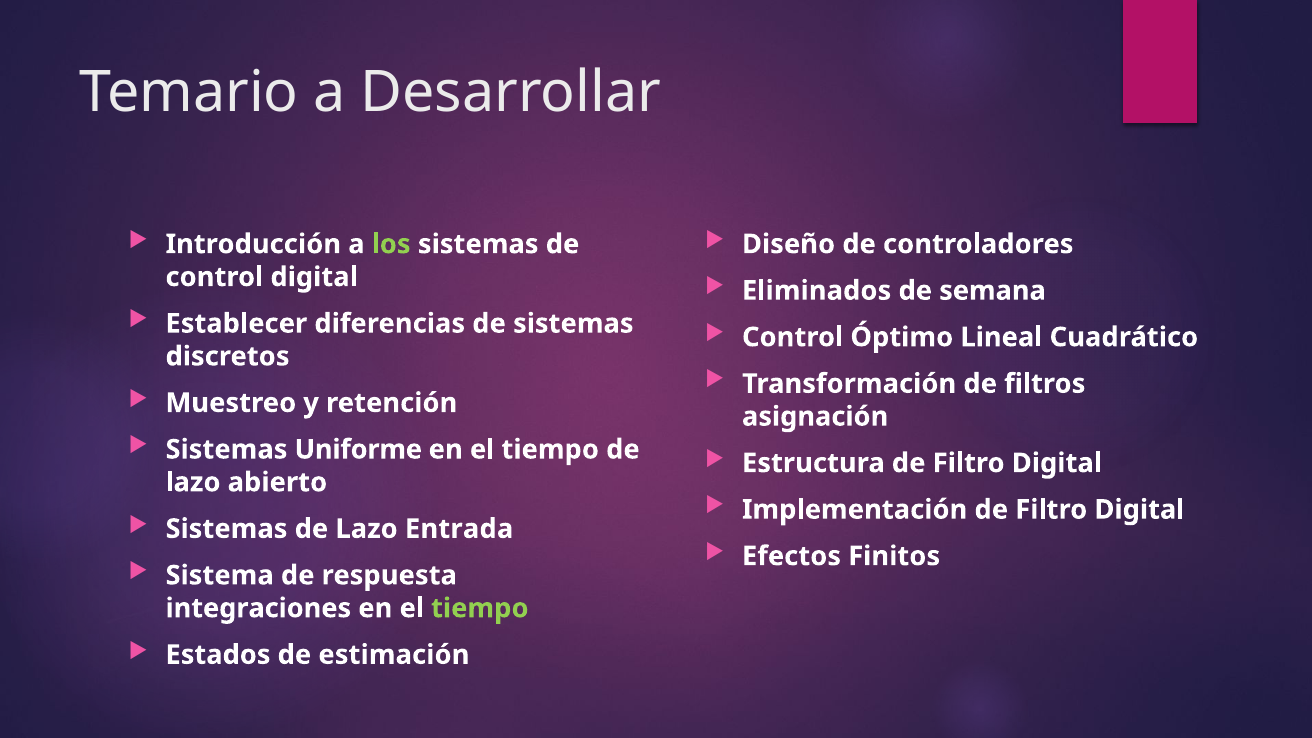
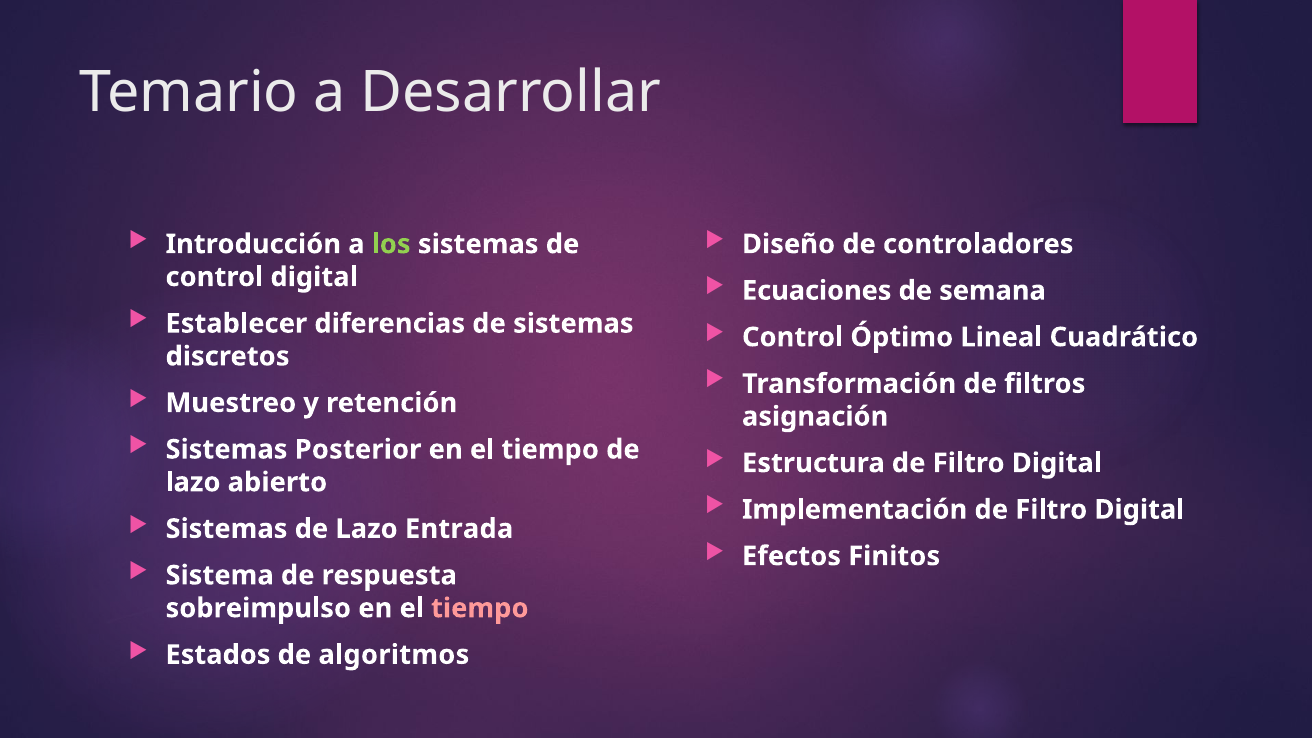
Eliminados: Eliminados -> Ecuaciones (817, 291)
Uniforme: Uniforme -> Posterior (358, 449)
integraciones: integraciones -> sobreimpulso (258, 608)
tiempo colour: light green -> pink (480, 608)
estimación: estimación -> algoritmos (394, 655)
